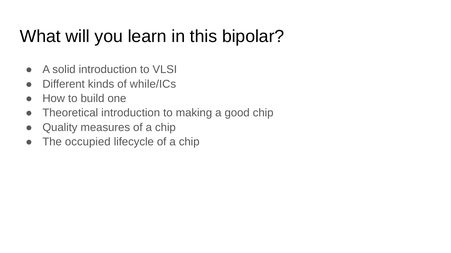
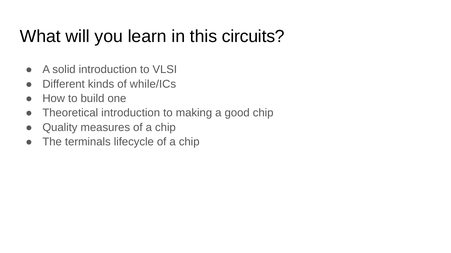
bipolar: bipolar -> circuits (253, 37)
occupied: occupied -> terminals (88, 142)
